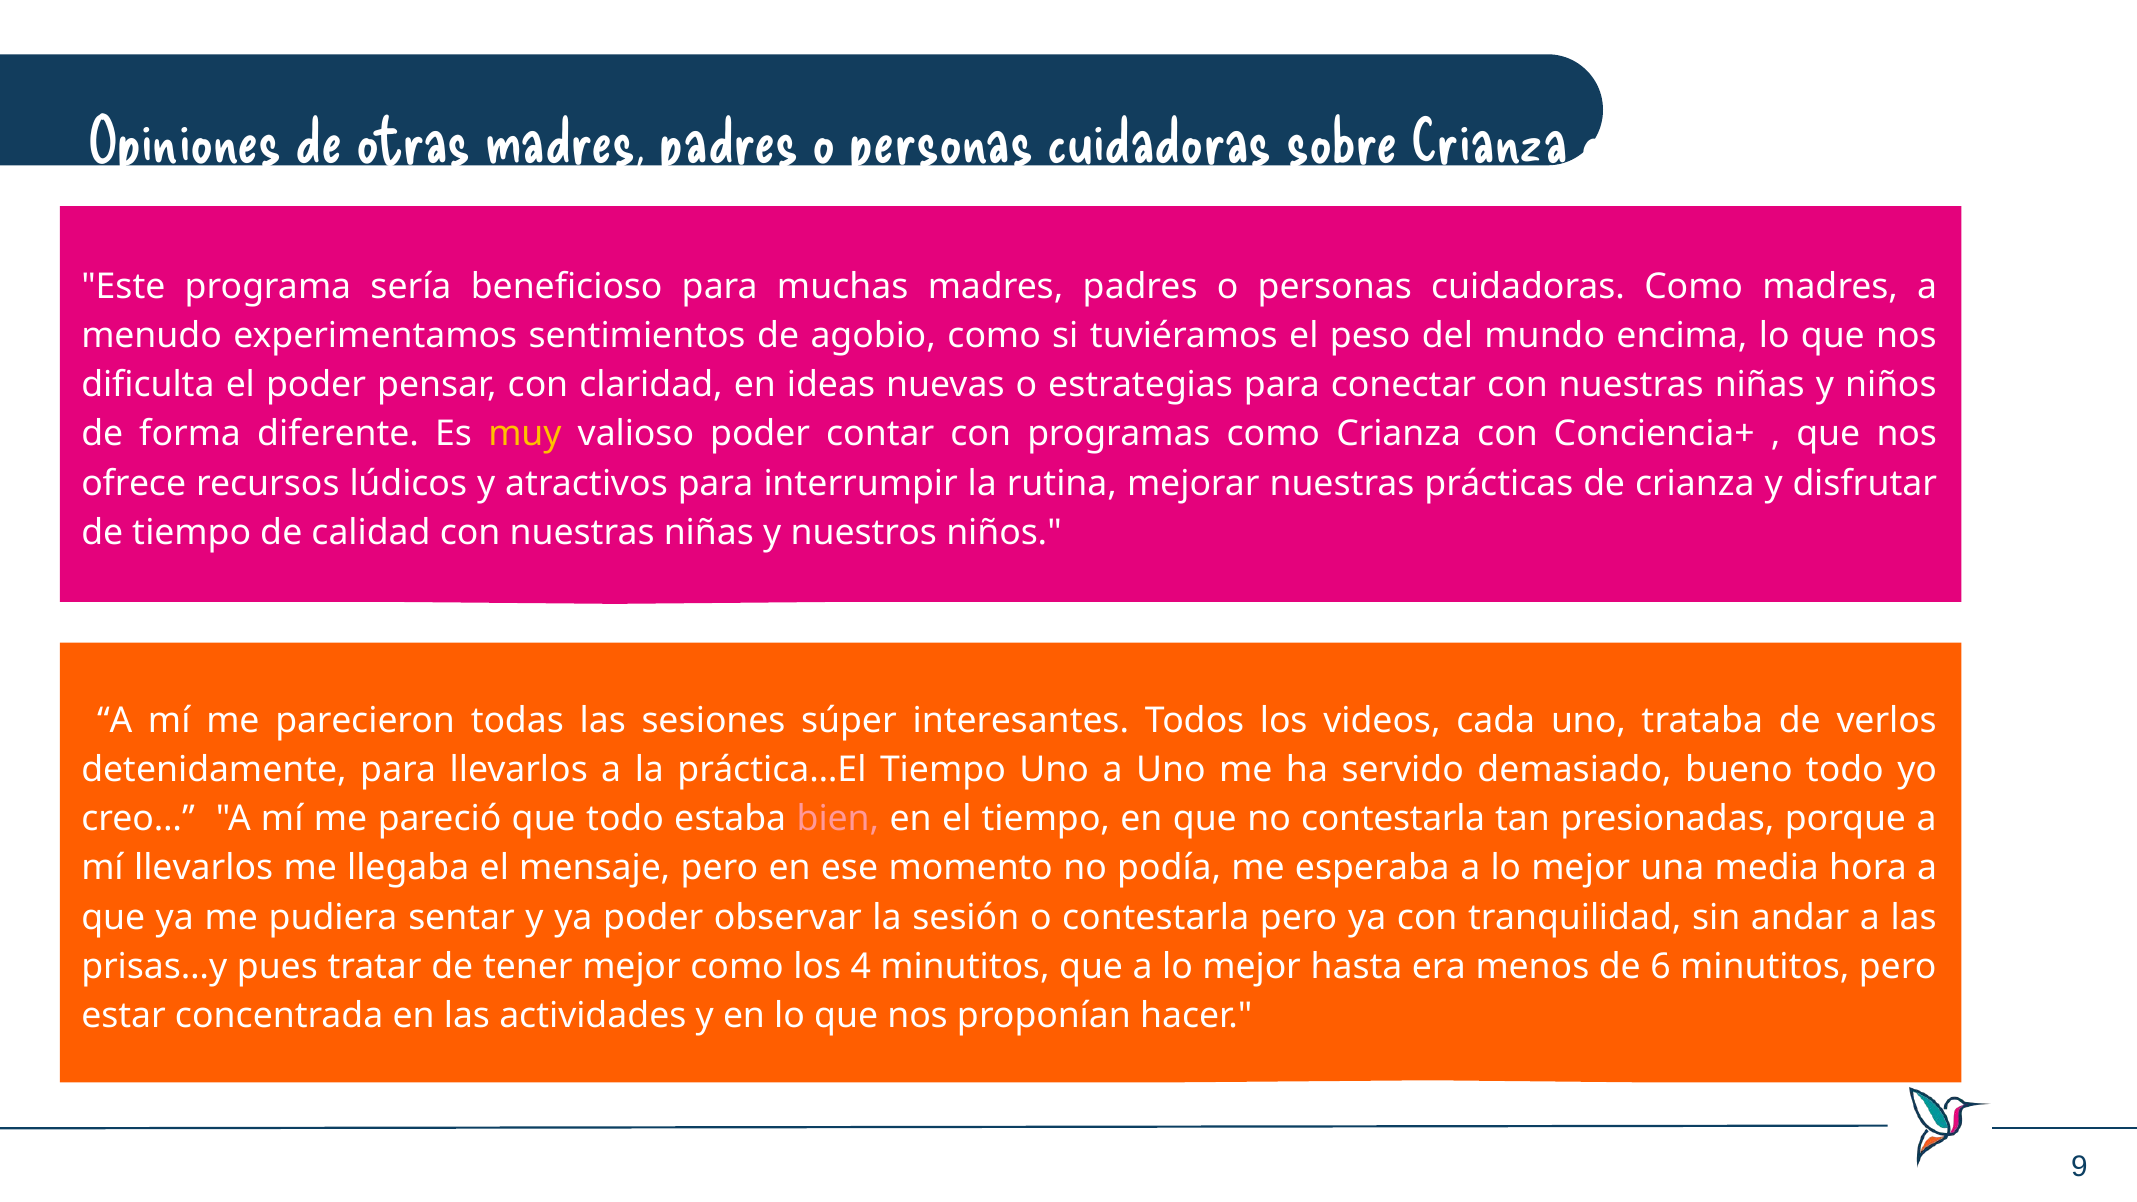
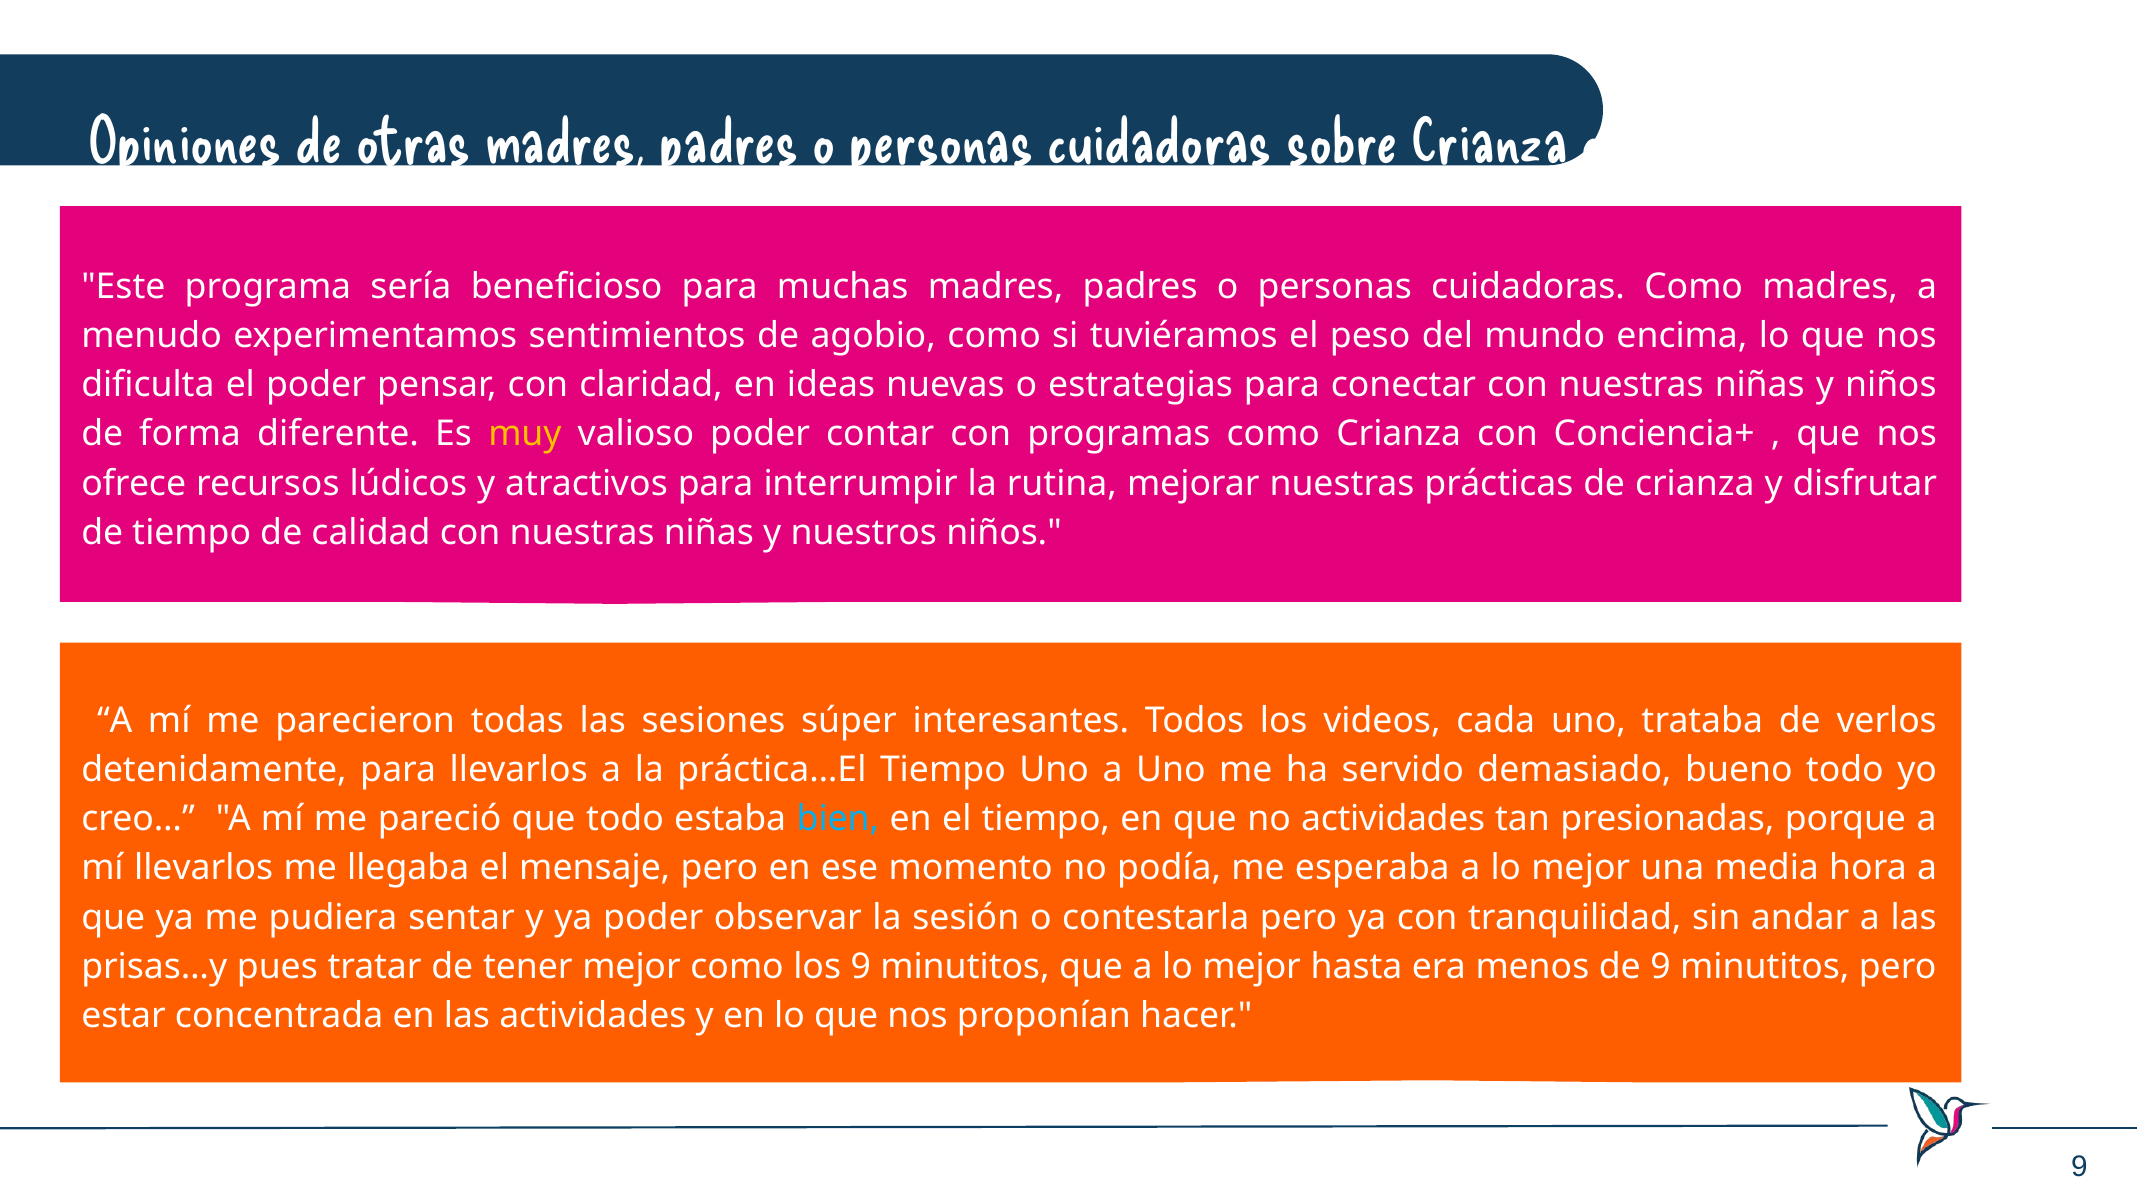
bien colour: pink -> light blue (838, 819)
no contestarla: contestarla -> actividades (1393, 819)
los 4: 4 -> 9 (861, 966)
de 6: 6 -> 9 (1661, 966)
